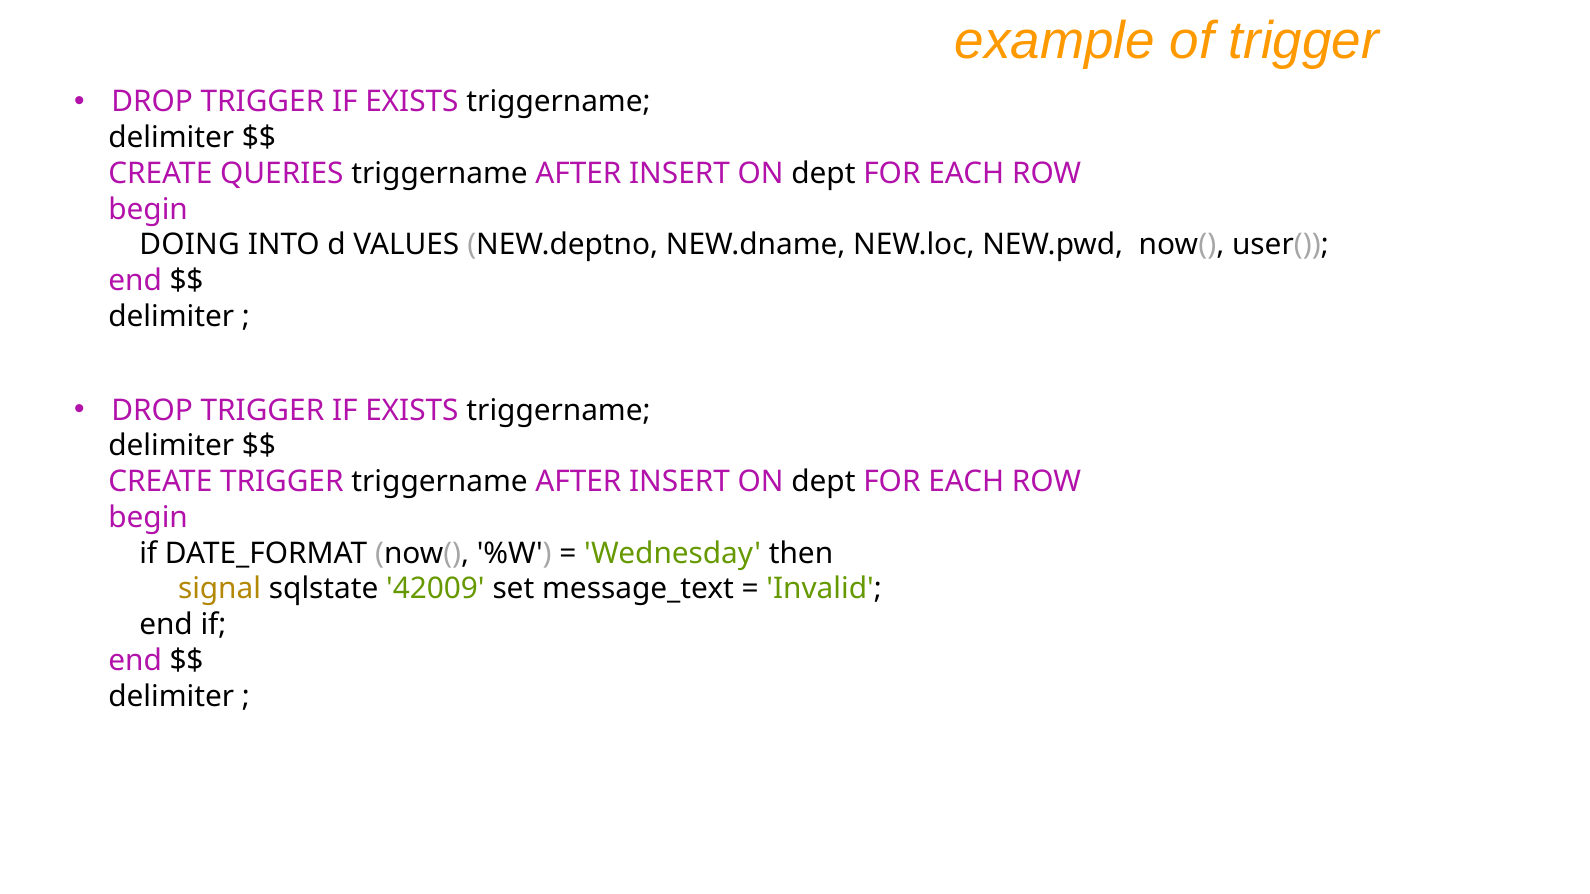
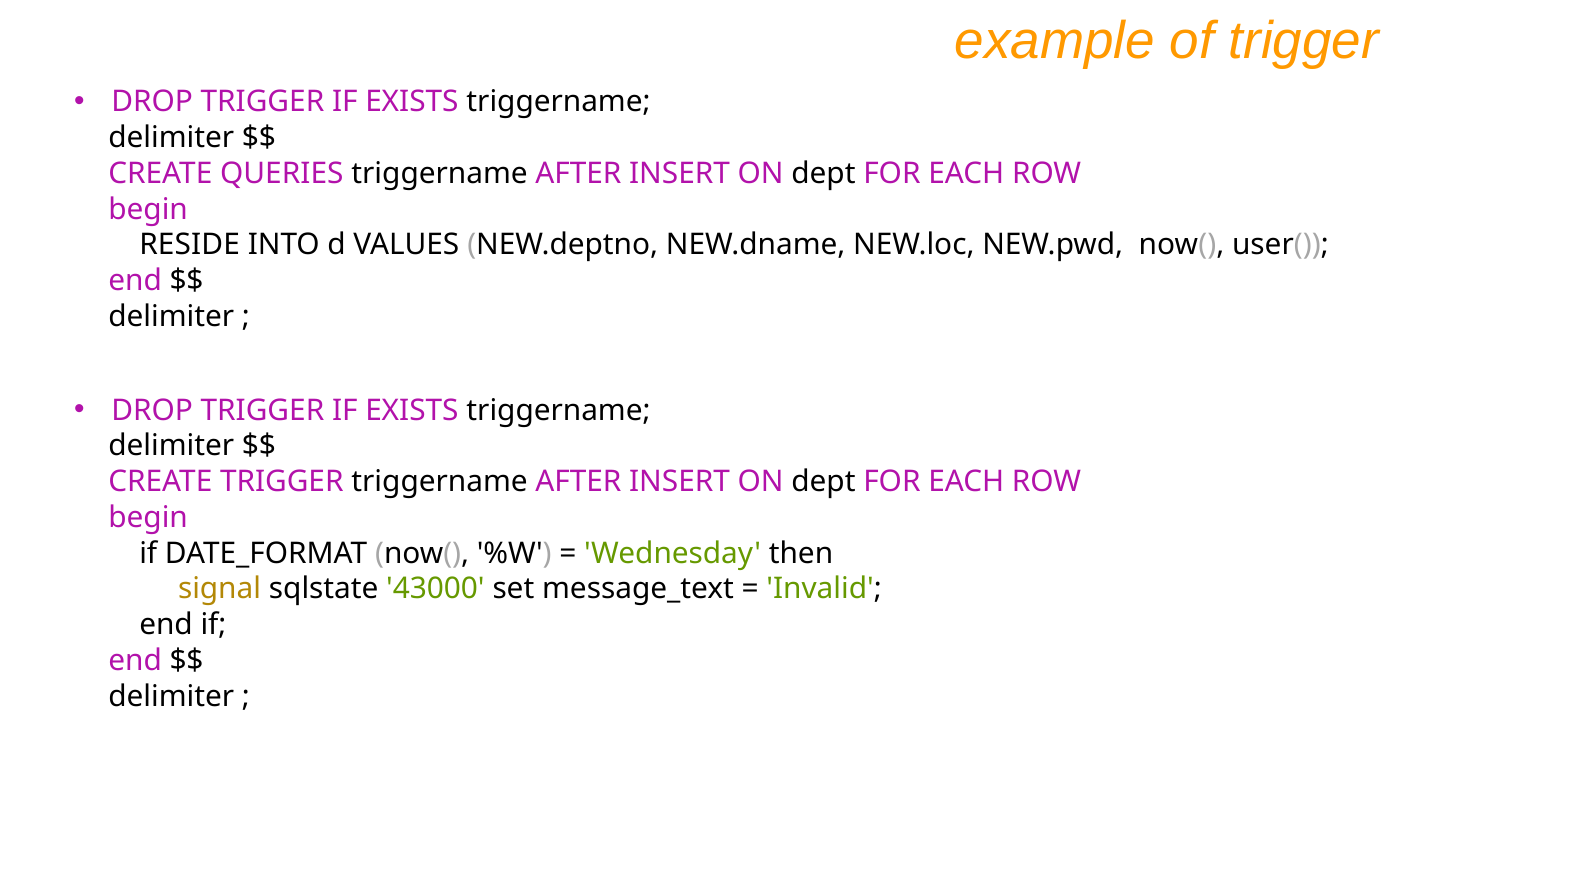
DOING: DOING -> RESIDE (190, 245)
42009: 42009 -> 43000 (435, 589)
